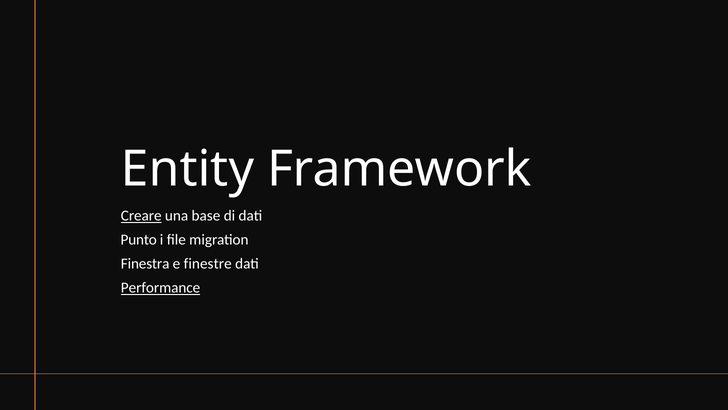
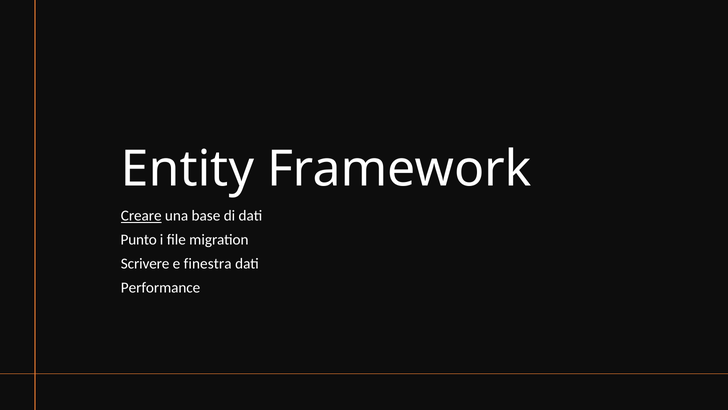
Finestra: Finestra -> Scrivere (145, 264)
finestre: finestre -> finestra (208, 264)
Performance underline: present -> none (161, 288)
